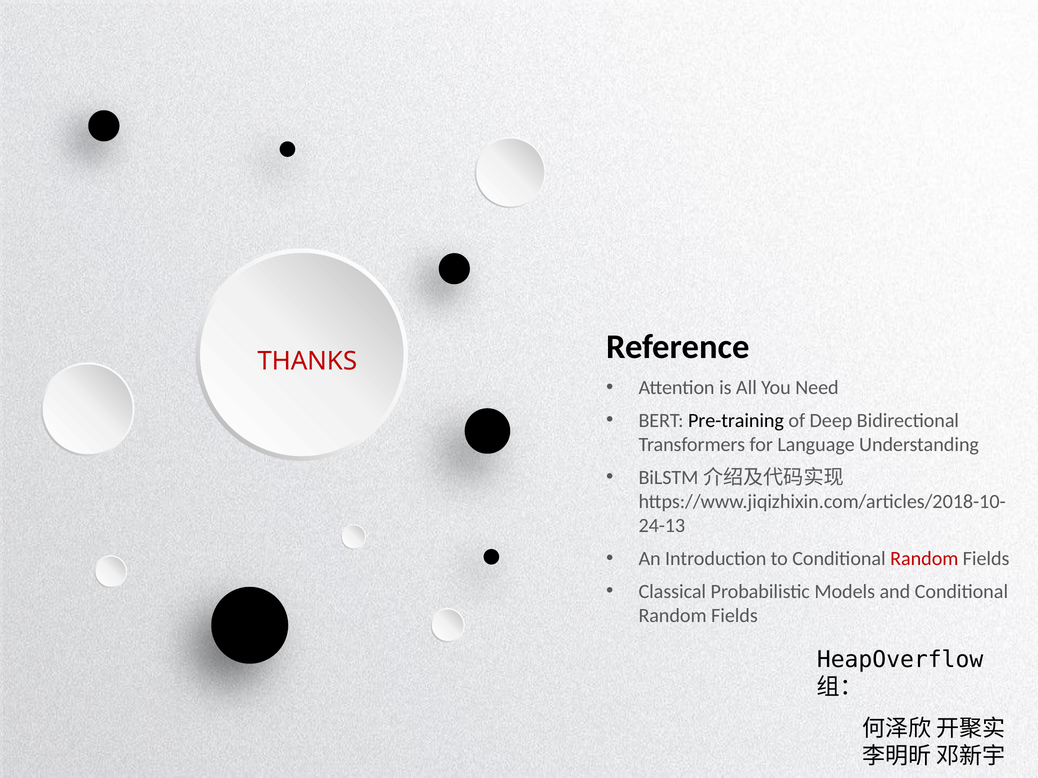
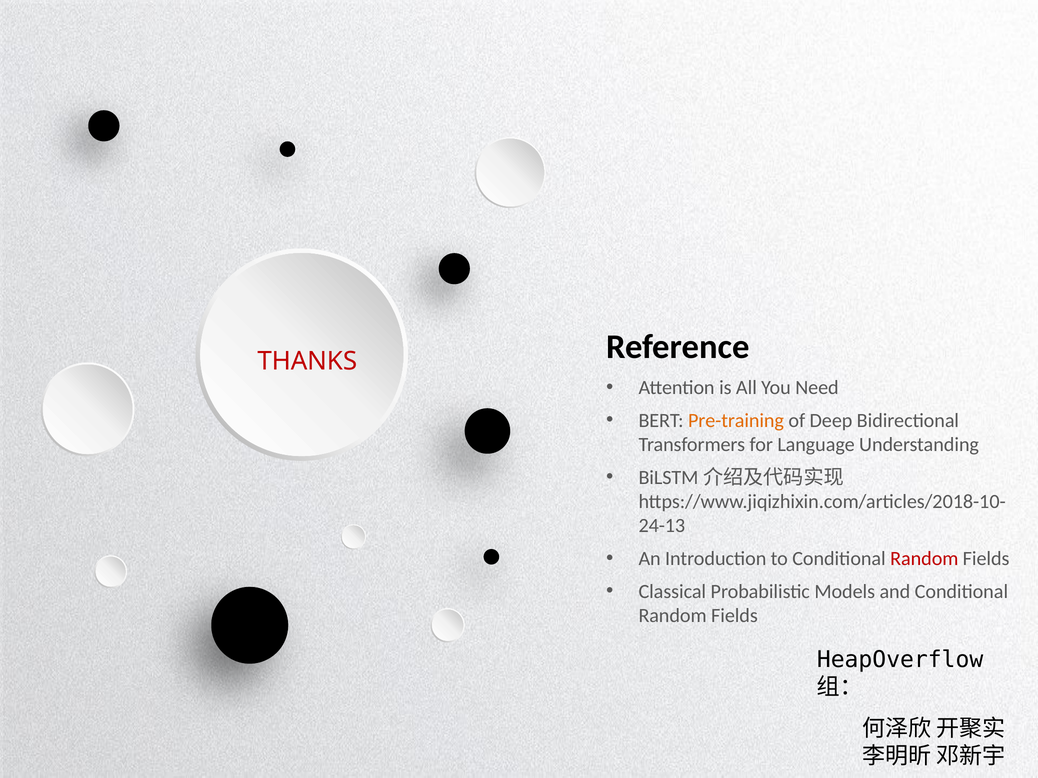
Pre-training colour: black -> orange (736, 421)
